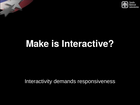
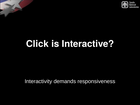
Make: Make -> Click (37, 44)
